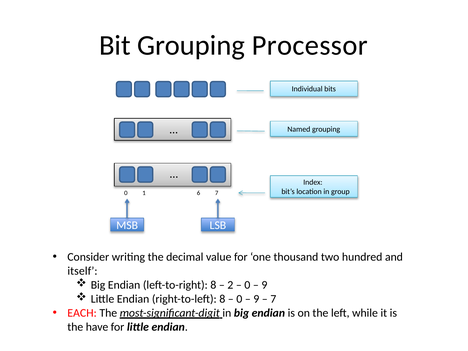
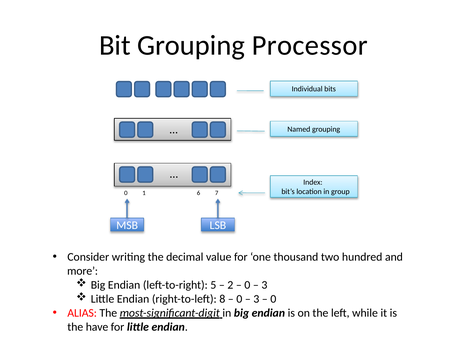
itself: itself -> more (83, 271)
left-to-right 8: 8 -> 5 (213, 285)
9: 9 -> 3 (264, 285)
9: 9 -> 3 (256, 299)
7: 7 -> 0 (273, 299)
EACH: EACH -> ALIAS (82, 313)
